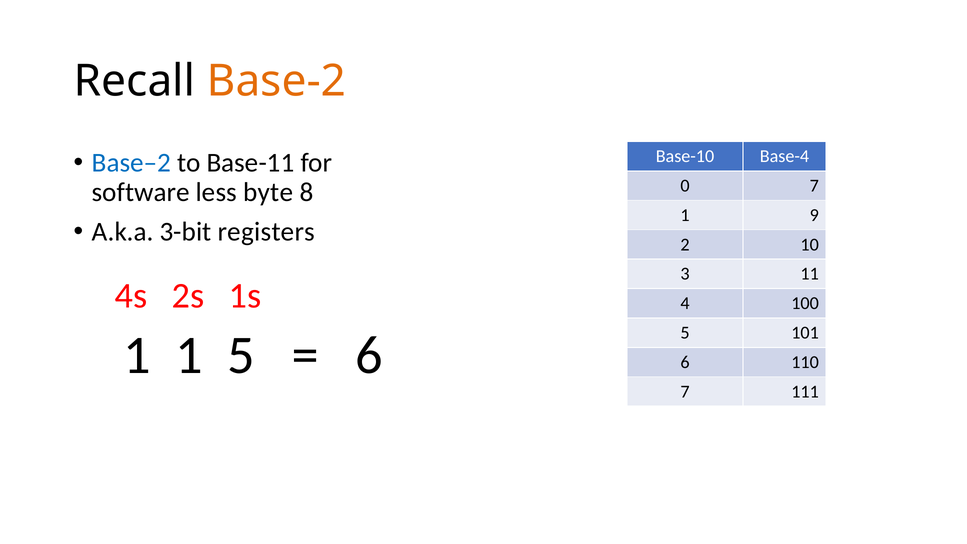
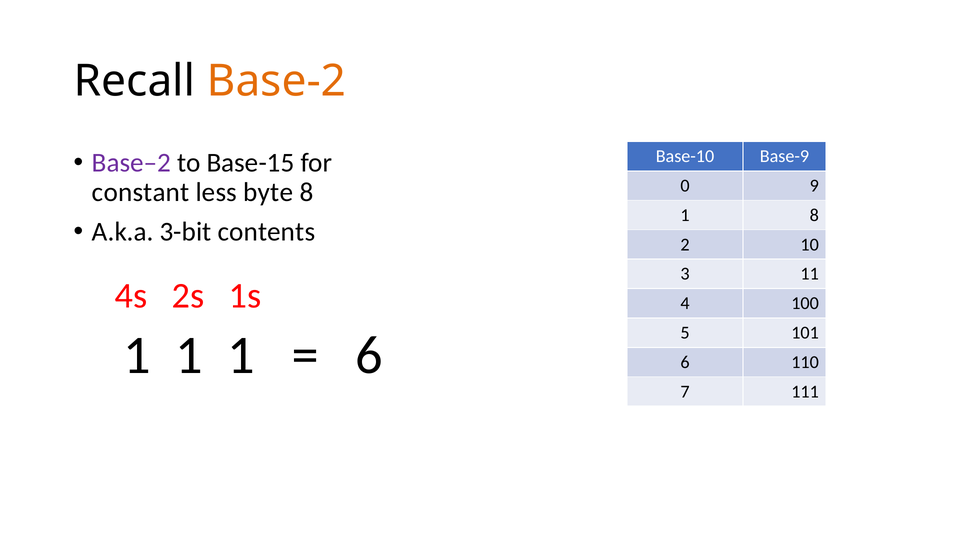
Base-4: Base-4 -> Base-9 (784, 156)
Base–2 colour: blue -> purple (132, 163)
Base-11: Base-11 -> Base-15 (250, 163)
0 7: 7 -> 9 (814, 186)
software: software -> constant (141, 192)
1 9: 9 -> 8 (814, 215)
registers: registers -> contents (266, 232)
1 1 5: 5 -> 1 (241, 355)
